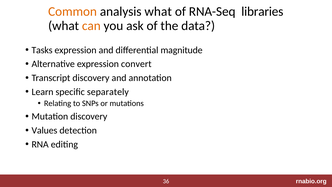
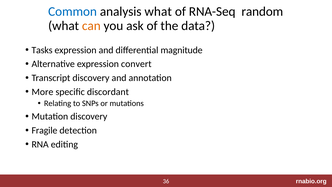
Common colour: orange -> blue (73, 12)
libraries: libraries -> random (262, 12)
Learn: Learn -> More (42, 92)
separately: separately -> discordant (108, 92)
Values: Values -> Fragile (44, 130)
